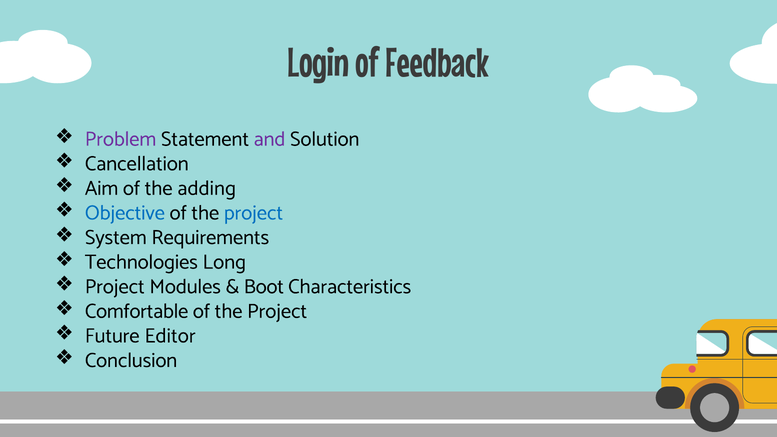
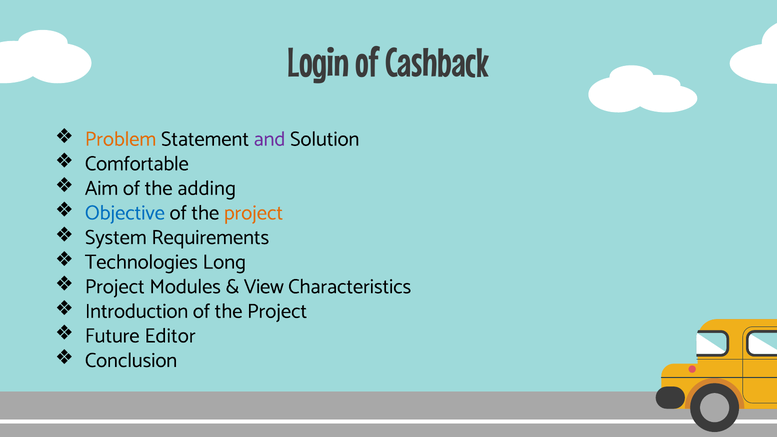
Feedback: Feedback -> Cashback (437, 63)
Problem colour: purple -> orange (121, 139)
Cancellation: Cancellation -> Comfortable (137, 164)
project colour: blue -> orange (253, 213)
Boot: Boot -> View (264, 287)
Comfortable: Comfortable -> Introduction (137, 311)
